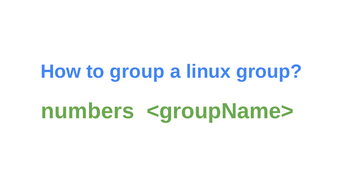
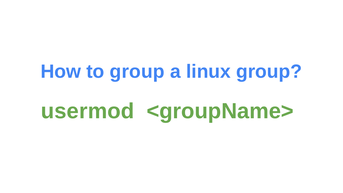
numbers: numbers -> usermod (88, 111)
